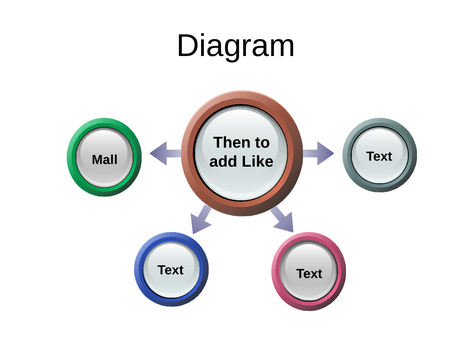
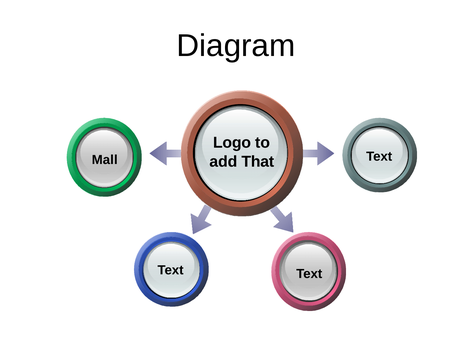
Then: Then -> Logo (232, 143)
Like: Like -> That (258, 162)
